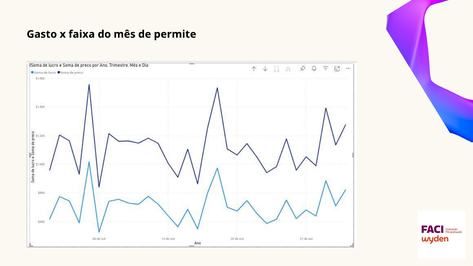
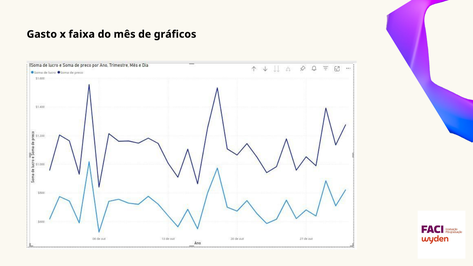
permite: permite -> gráficos (175, 34)
